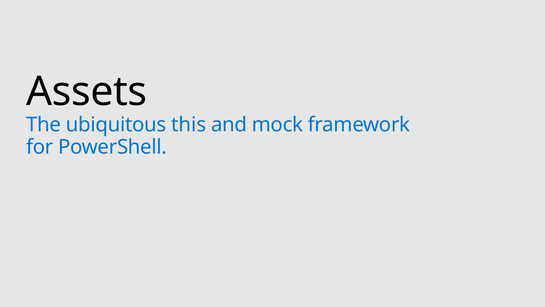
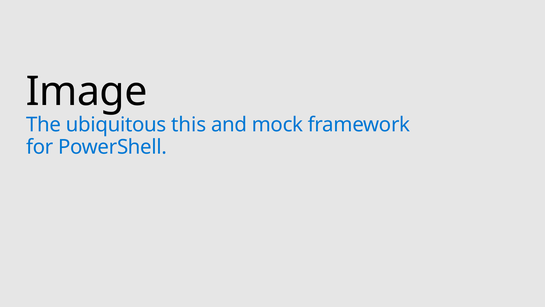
Assets: Assets -> Image (87, 92)
